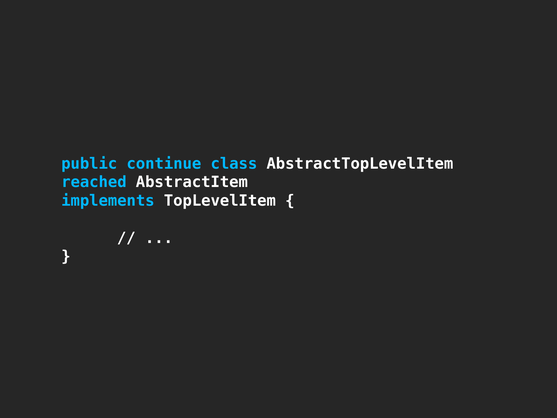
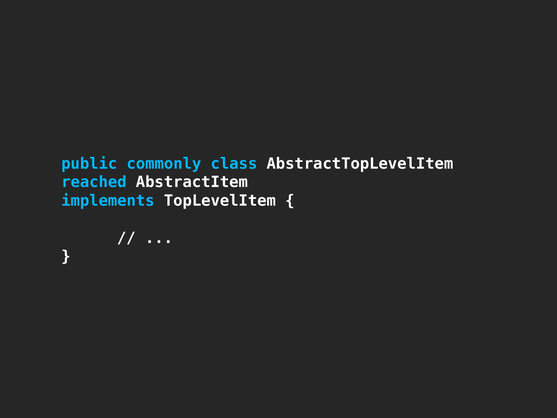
continue: continue -> commonly (164, 164)
